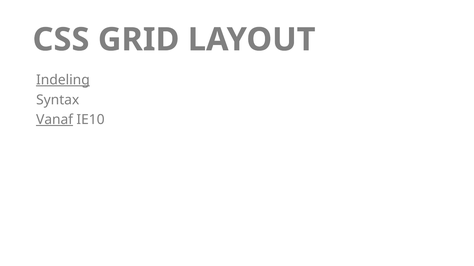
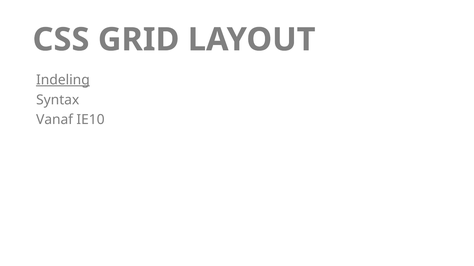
Vanaf underline: present -> none (55, 120)
